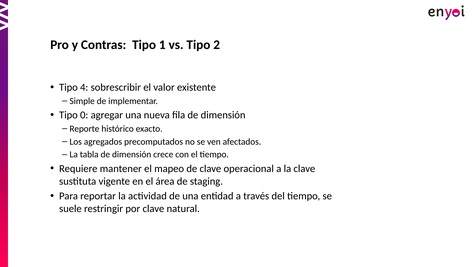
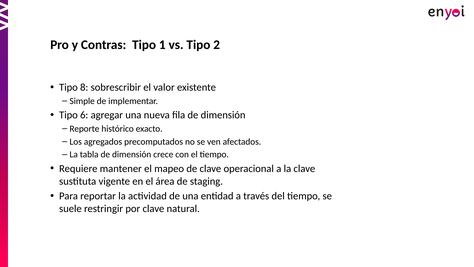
4: 4 -> 8 (84, 87)
0: 0 -> 6 (84, 115)
